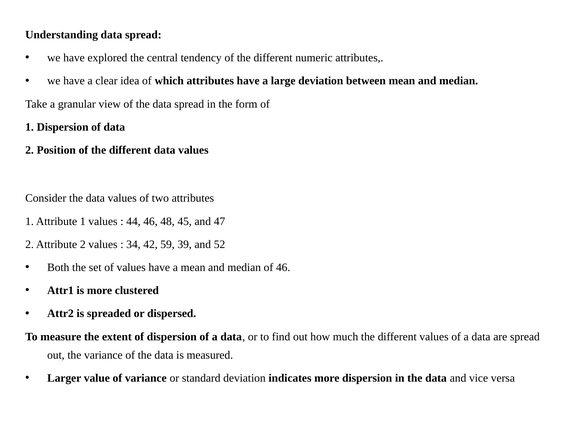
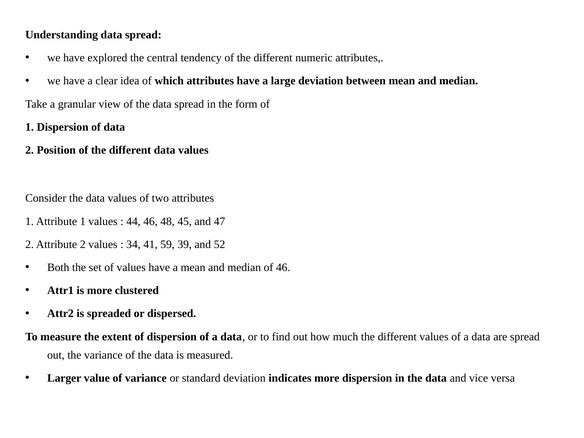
42: 42 -> 41 (151, 244)
